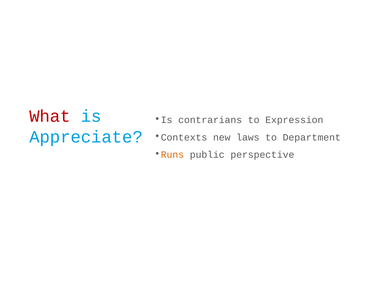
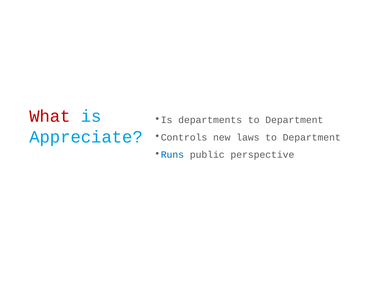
contrarians: contrarians -> departments (210, 120)
Expression: Expression -> Department (294, 120)
Contexts: Contexts -> Controls (184, 137)
Runs colour: orange -> blue (172, 155)
